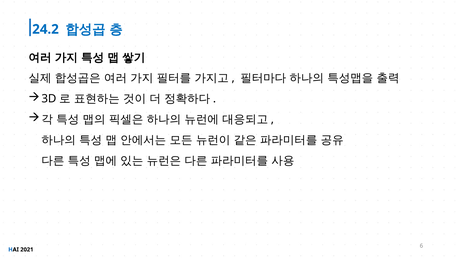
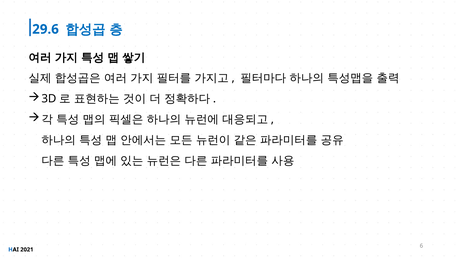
24.2: 24.2 -> 29.6 (46, 29)
